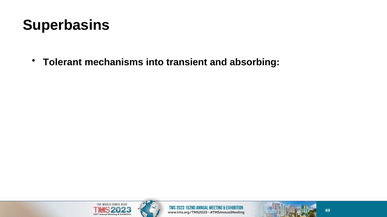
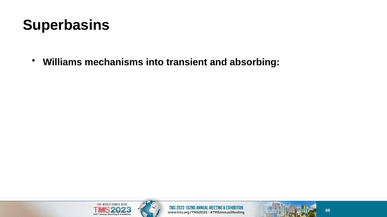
Tolerant: Tolerant -> Williams (62, 62)
